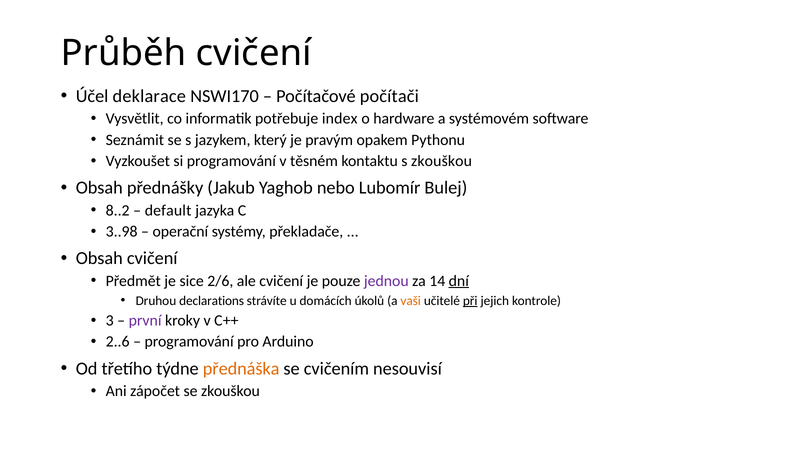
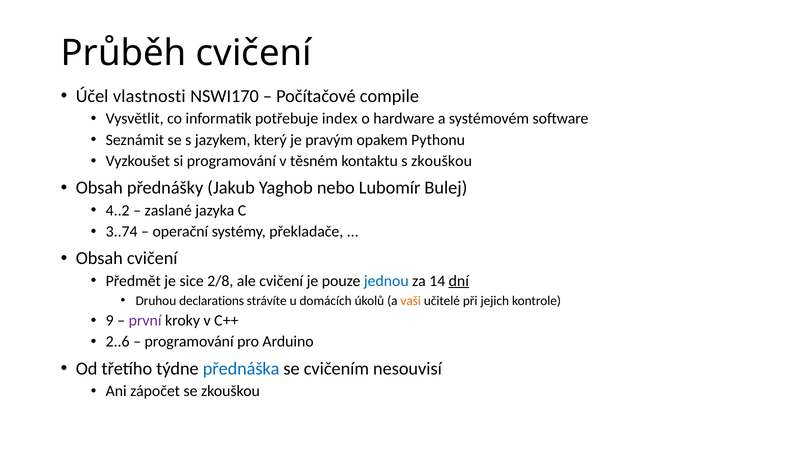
deklarace: deklarace -> vlastnosti (149, 96)
počítači: počítači -> compile (389, 96)
8..2: 8..2 -> 4..2 (118, 210)
default: default -> zaslané (168, 210)
3..98: 3..98 -> 3..74 (122, 232)
2/6: 2/6 -> 2/8 (220, 281)
jednou colour: purple -> blue (386, 281)
při underline: present -> none (470, 301)
3: 3 -> 9 (110, 320)
přednáška colour: orange -> blue (241, 368)
